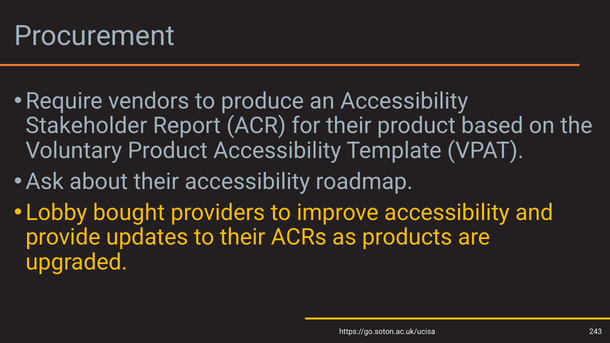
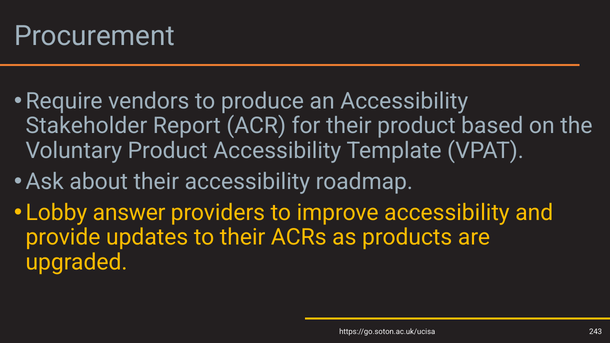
bought: bought -> answer (129, 213)
